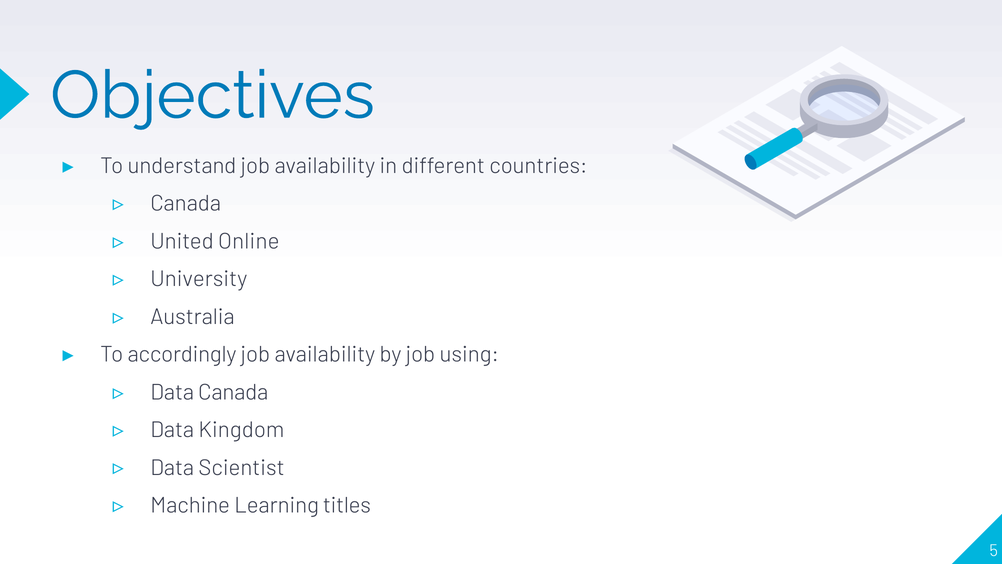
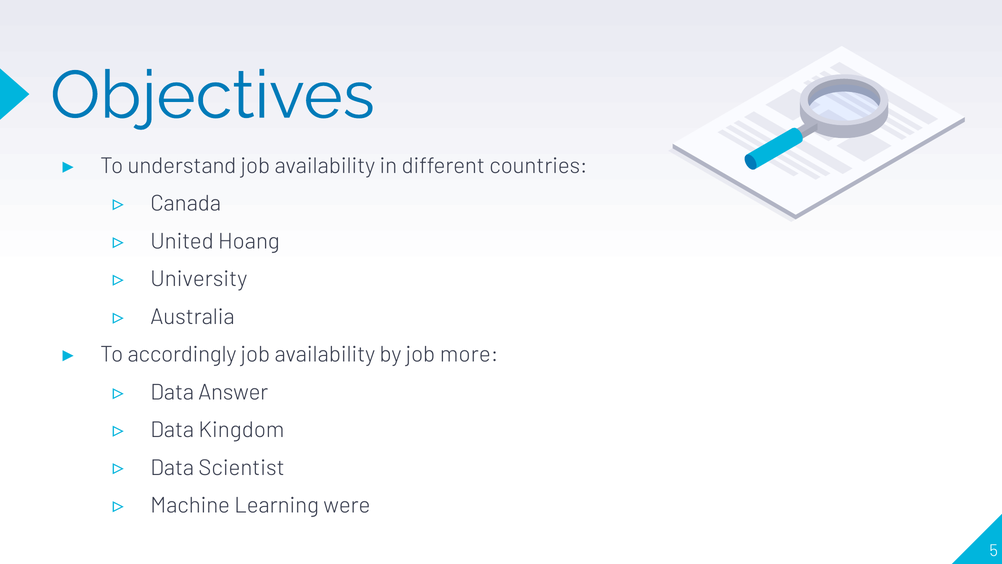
Online: Online -> Hoang (249, 241)
using: using -> more (469, 354)
Data Canada: Canada -> Answer (233, 392)
titles: titles -> were (347, 505)
